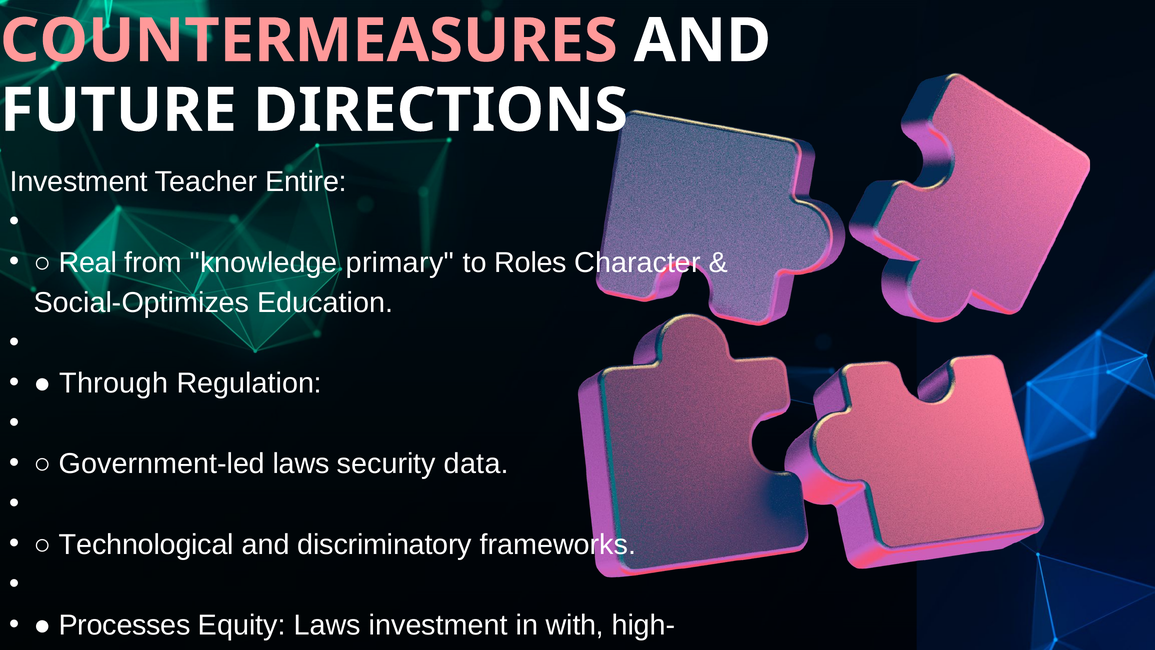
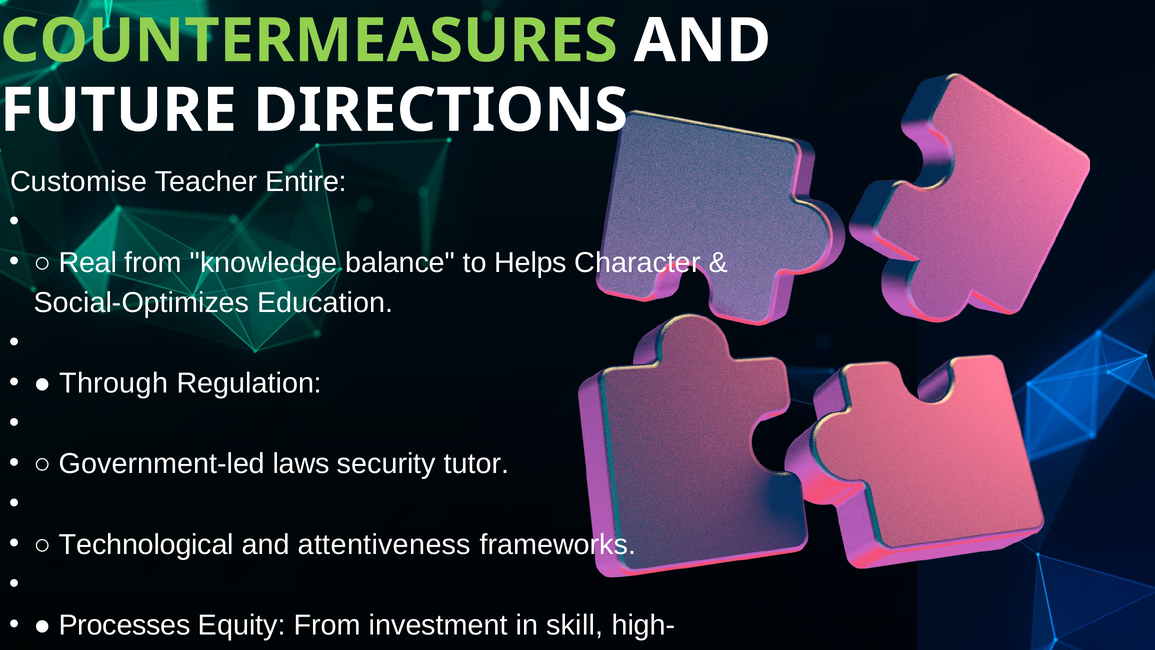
COUNTERMEASURES colour: pink -> light green (309, 41)
Investment: Investment -> Customise (79, 182)
primary: primary -> balance (400, 262)
Roles: Roles -> Helps (531, 262)
data: data -> tutor (477, 464)
discriminatory: discriminatory -> attentiveness (384, 544)
Equity Laws: Laws -> From (327, 625)
with: with -> skill (575, 625)
